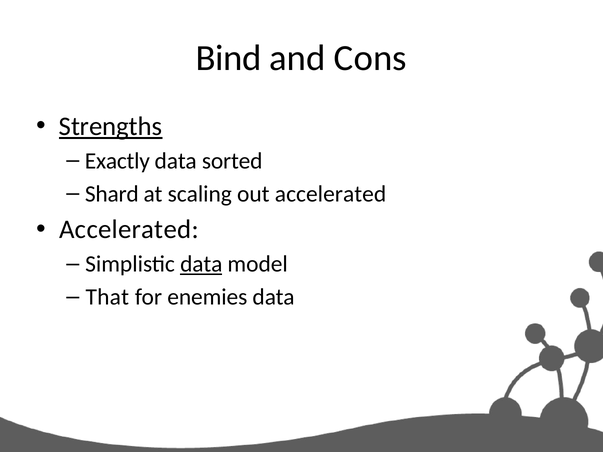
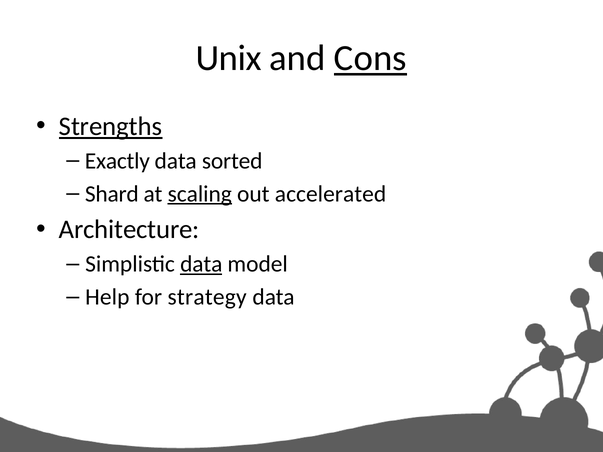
Bind: Bind -> Unix (229, 58)
Cons underline: none -> present (370, 58)
scaling underline: none -> present (200, 194)
Accelerated: Accelerated -> Architecture (129, 230)
That: That -> Help (107, 297)
enemies: enemies -> strategy (207, 297)
